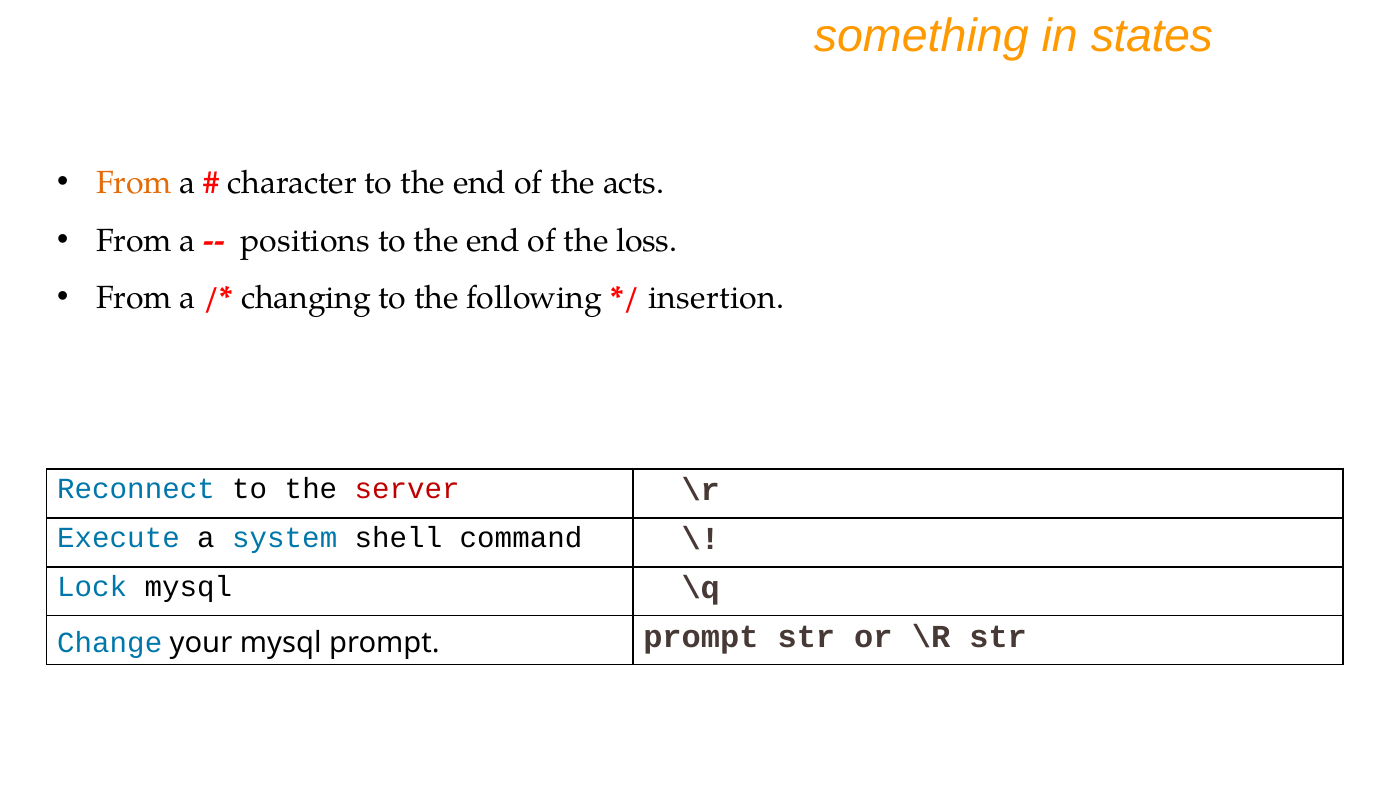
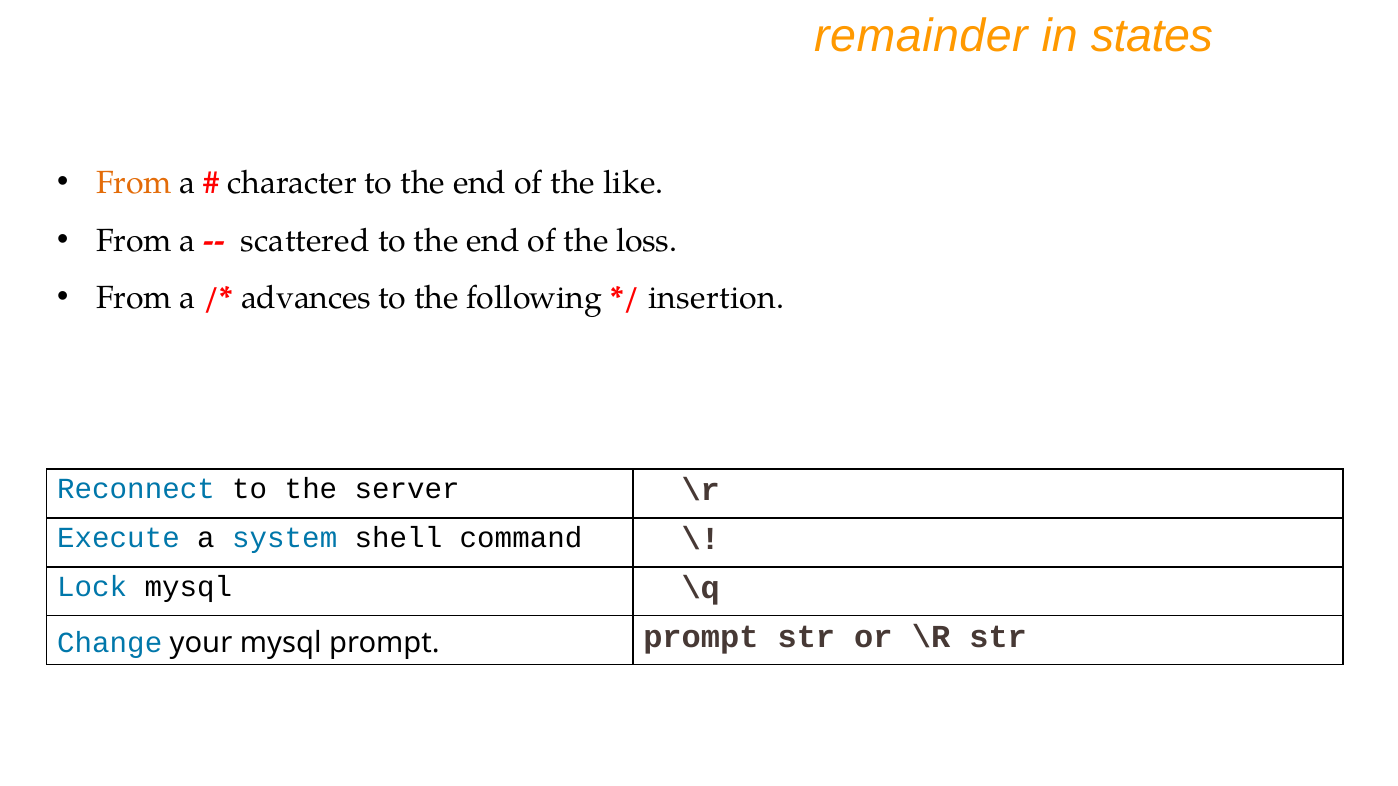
something: something -> remainder (921, 36)
acts: acts -> like (633, 183)
positions: positions -> scattered (305, 241)
changing: changing -> advances (306, 298)
server colour: red -> black (407, 489)
